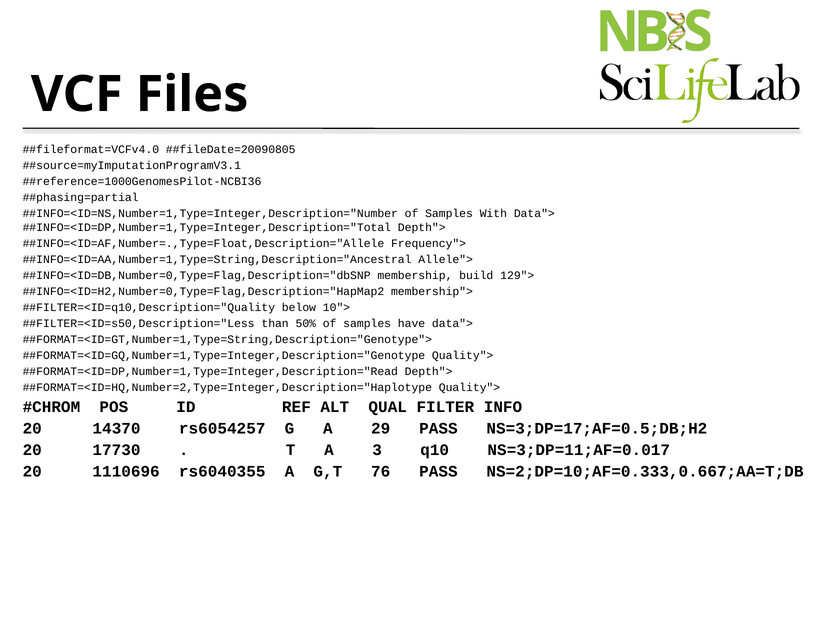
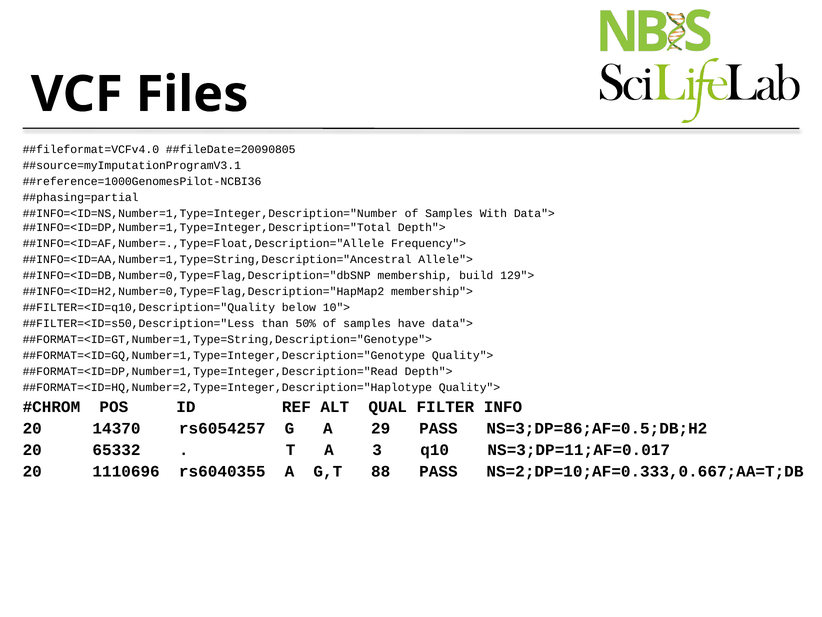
NS=3;DP=17;AF=0.5;DB;H2: NS=3;DP=17;AF=0.5;DB;H2 -> NS=3;DP=86;AF=0.5;DB;H2 (597, 428)
17730: 17730 -> 65332 (117, 449)
76: 76 -> 88 (381, 471)
